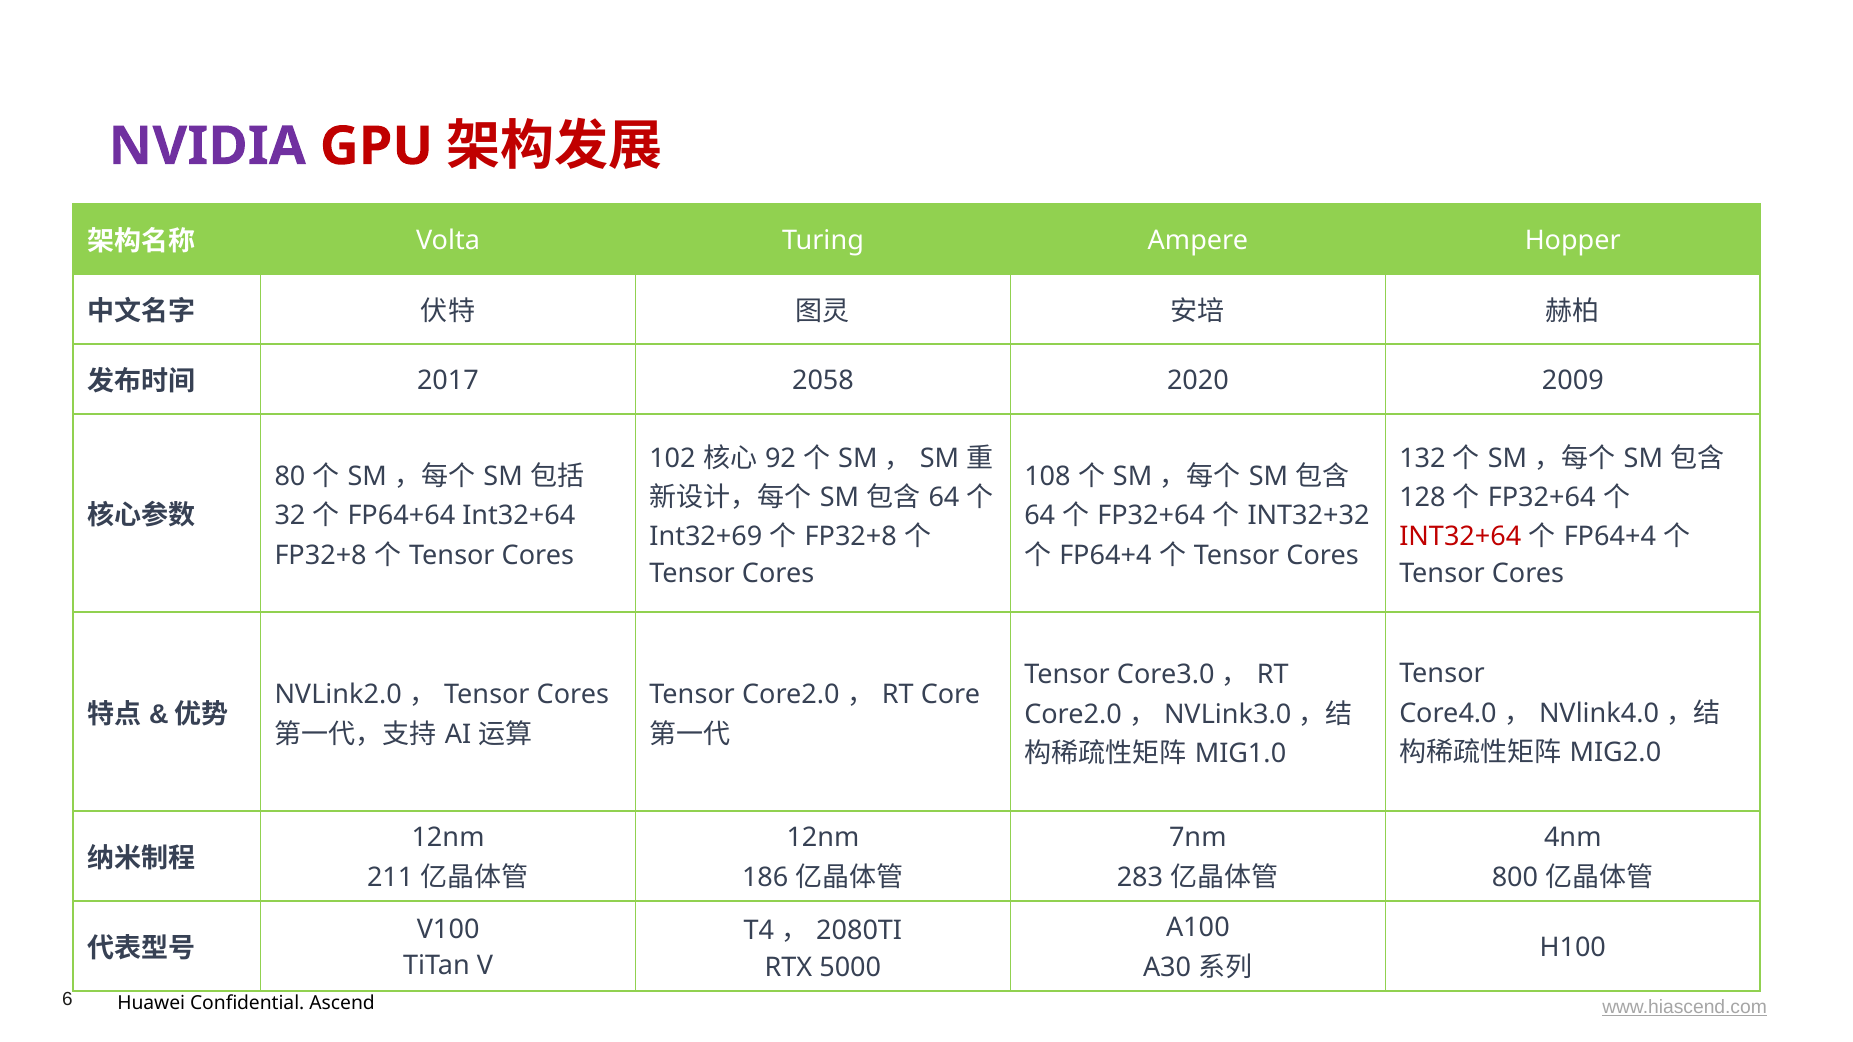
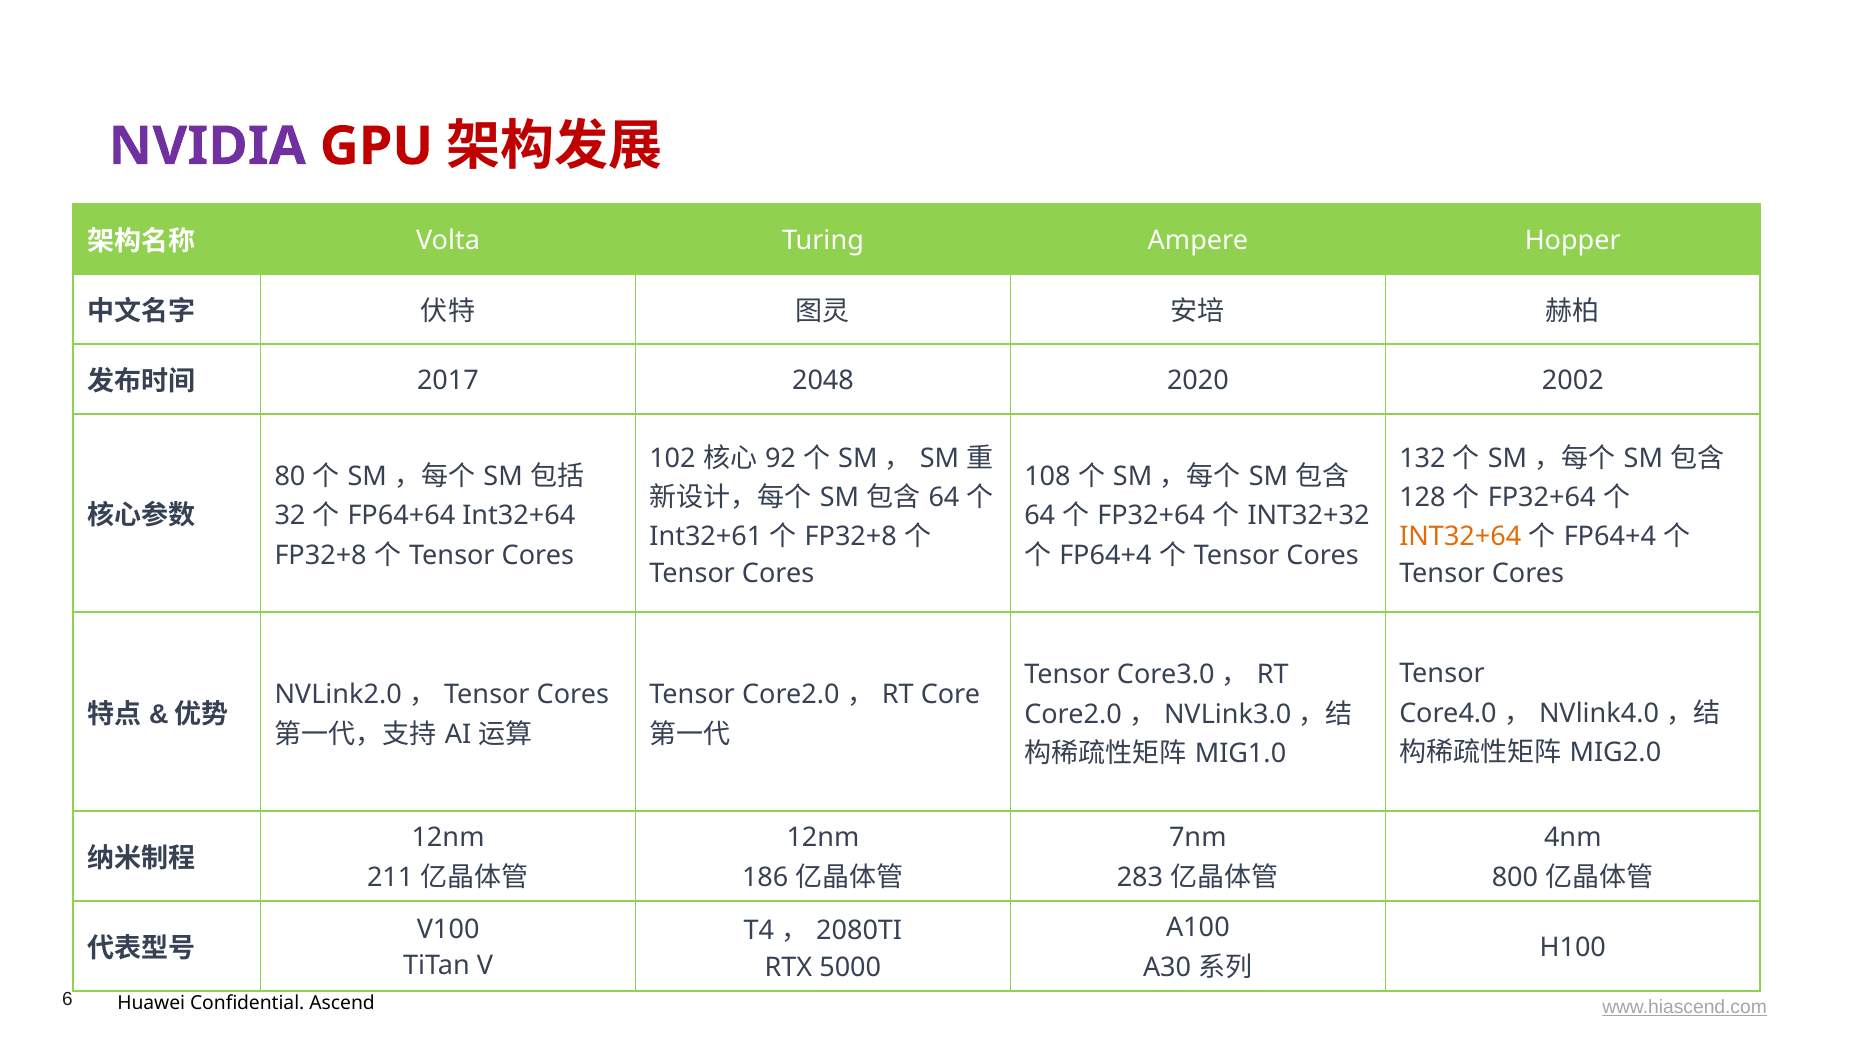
2058: 2058 -> 2048 (823, 380)
2009: 2009 -> 2002 (1573, 380)
Int32+69: Int32+69 -> Int32+61 (706, 537)
INT32+64 colour: red -> orange (1460, 537)
